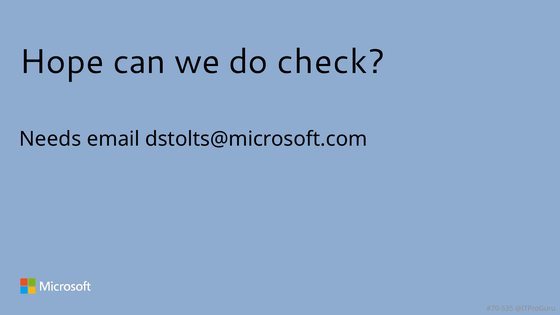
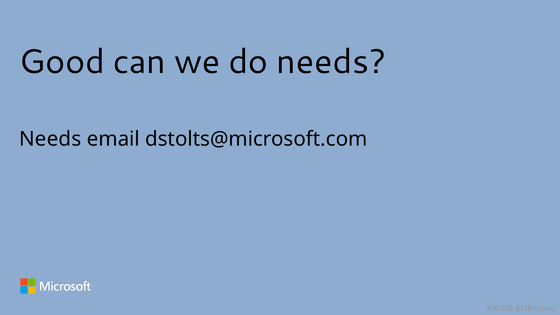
Hope: Hope -> Good (62, 62)
do check: check -> needs (331, 62)
